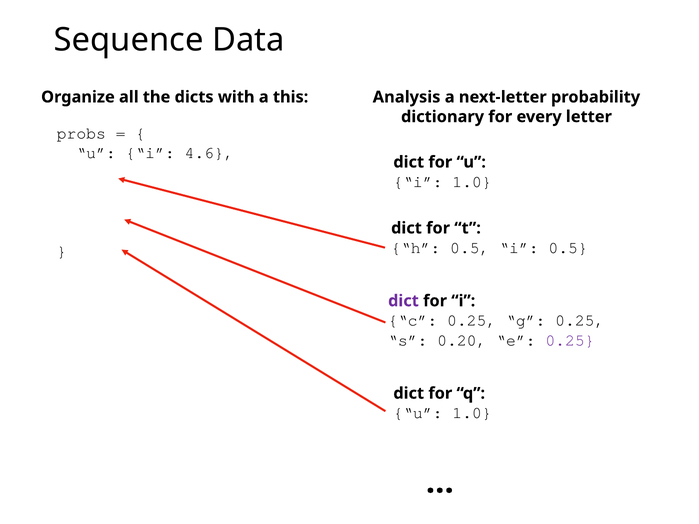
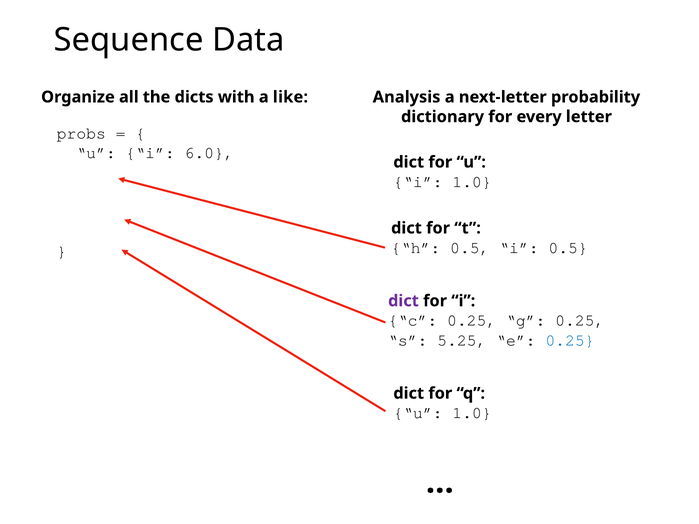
this: this -> like (291, 97)
4.6: 4.6 -> 6.0 (209, 153)
0.20: 0.20 -> 5.25 (462, 340)
0.25 colour: purple -> blue (570, 340)
